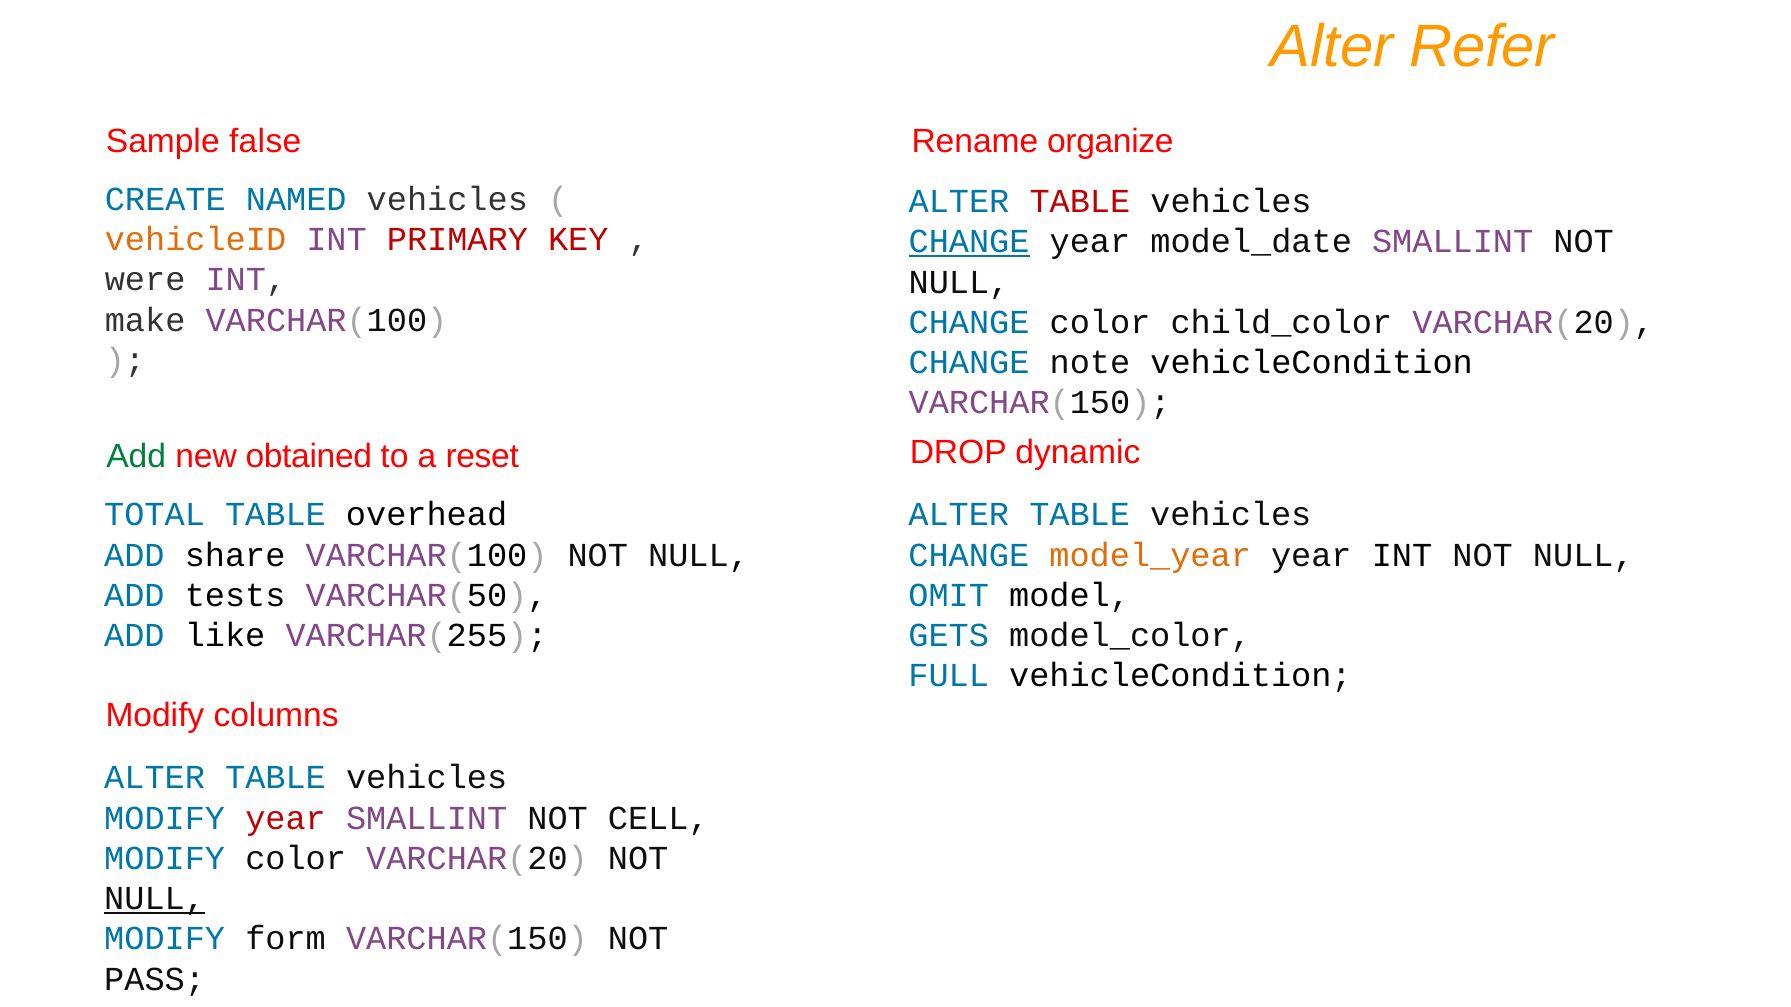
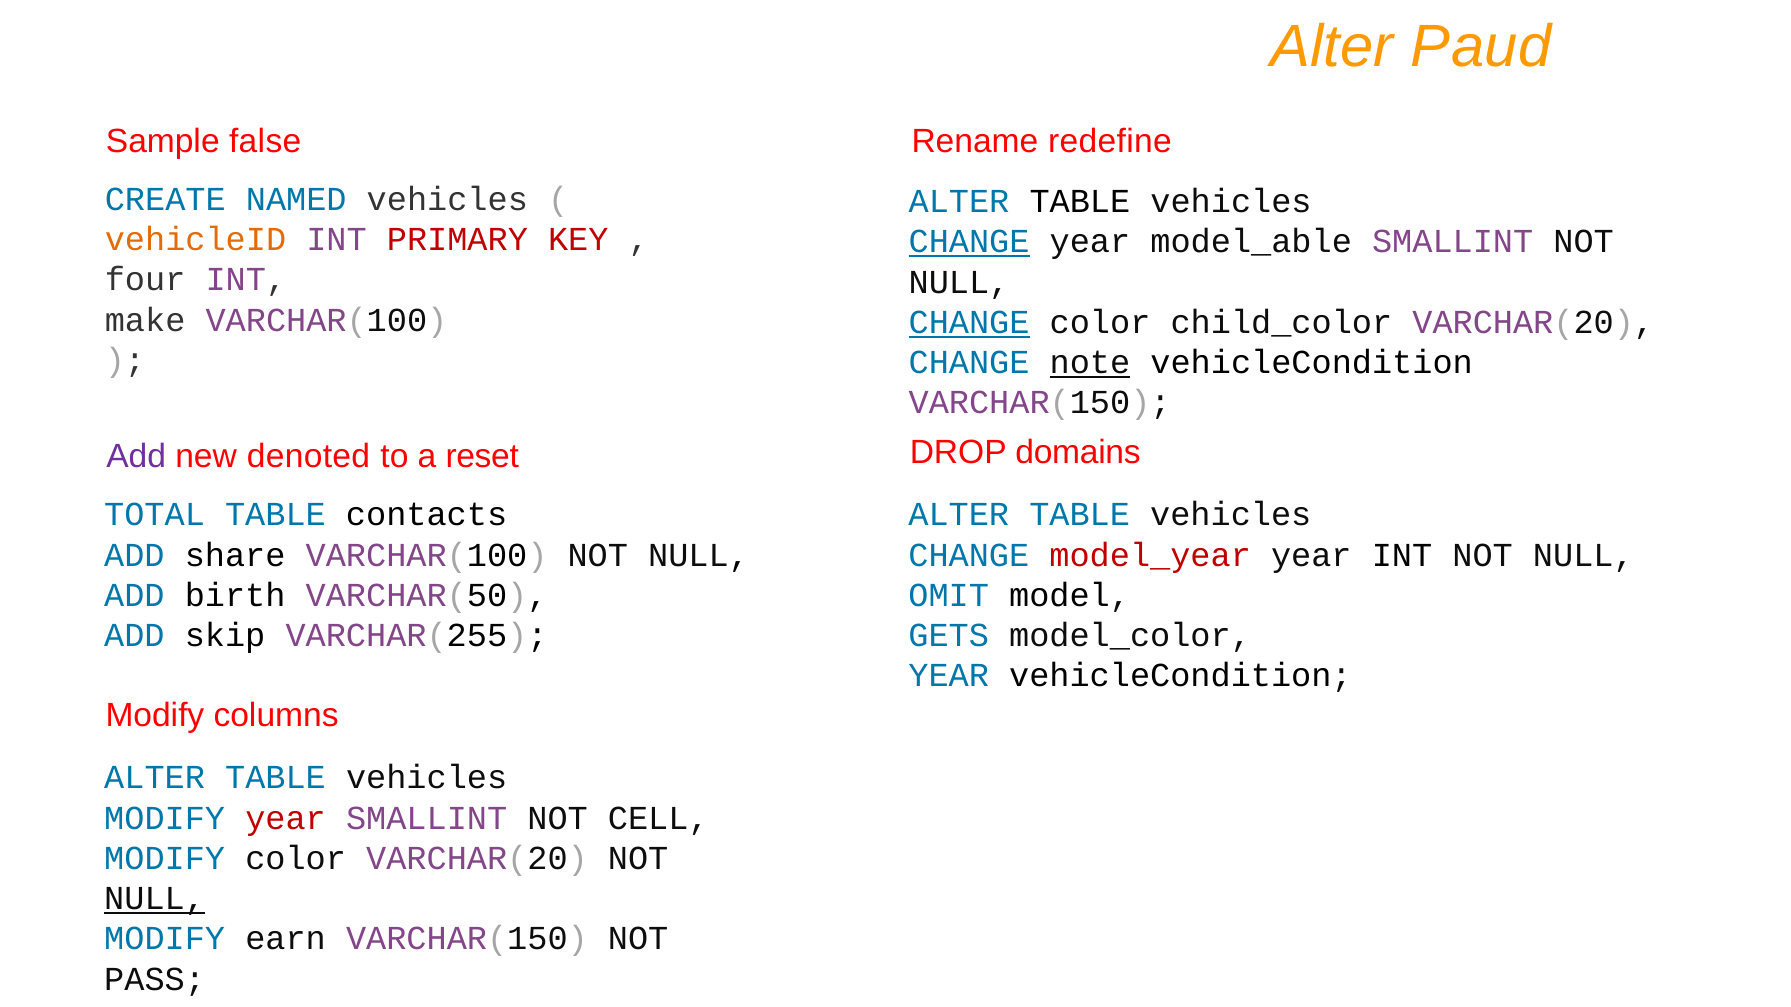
Refer: Refer -> Paud (1481, 47)
organize: organize -> redefine (1110, 142)
TABLE colour: red -> black (1080, 201)
model_date: model_date -> model_able (1251, 242)
were: were -> four (145, 280)
CHANGE underline: none -> present (969, 322)
note underline: none -> present (1090, 363)
dynamic: dynamic -> domains (1078, 453)
Add colour: green -> purple (136, 457)
obtained: obtained -> denoted (308, 457)
overhead: overhead -> contacts (427, 515)
model_year colour: orange -> red (1150, 555)
tests: tests -> birth (235, 596)
like: like -> skip (225, 636)
FULL: FULL -> YEAR (949, 676)
form: form -> earn (286, 939)
